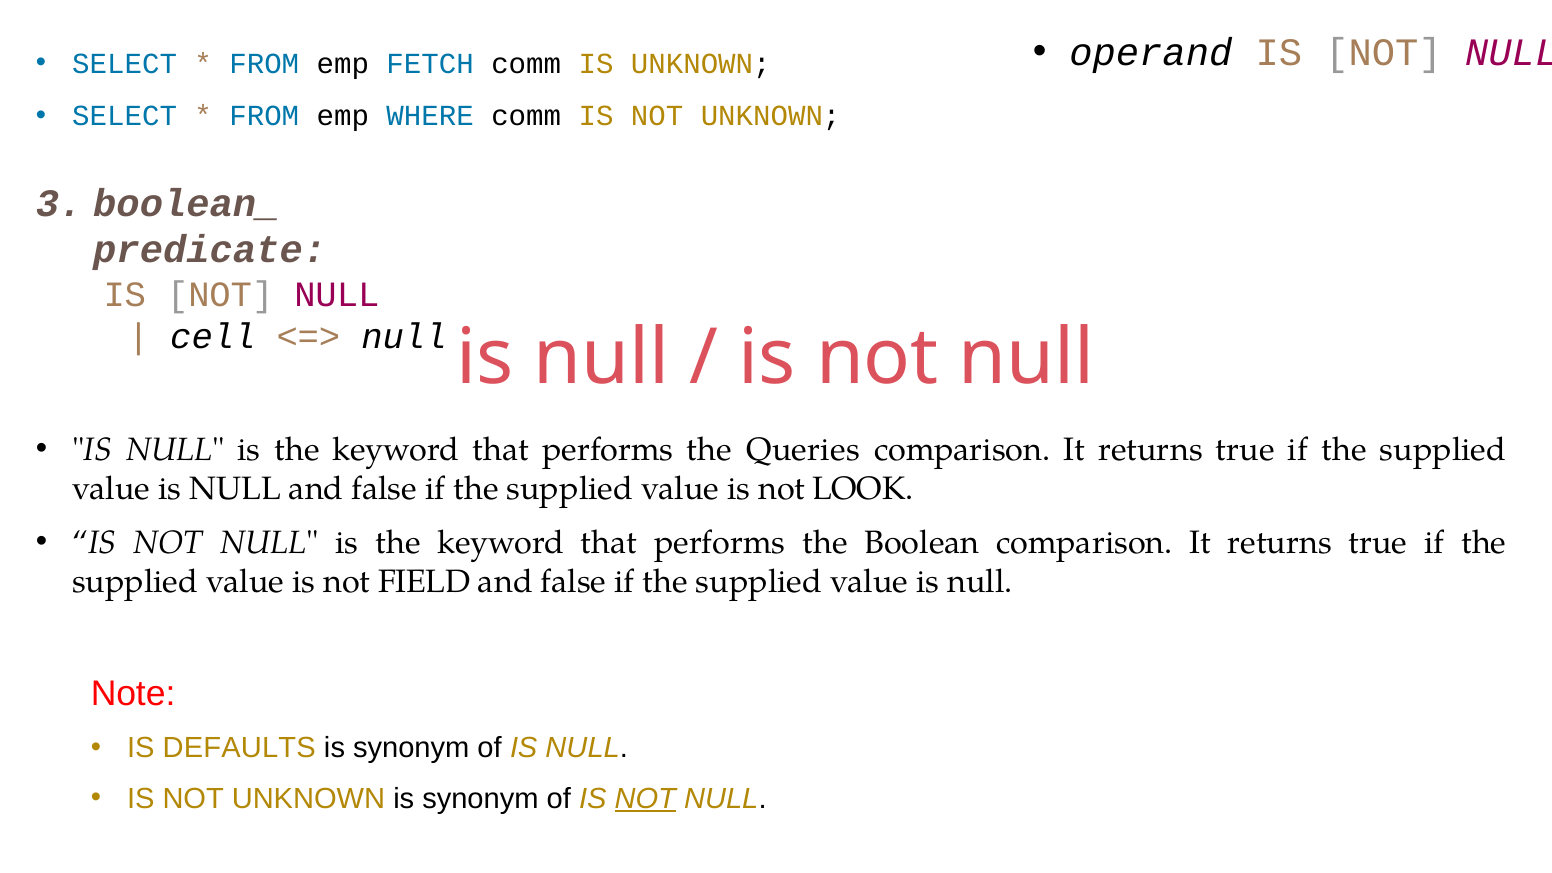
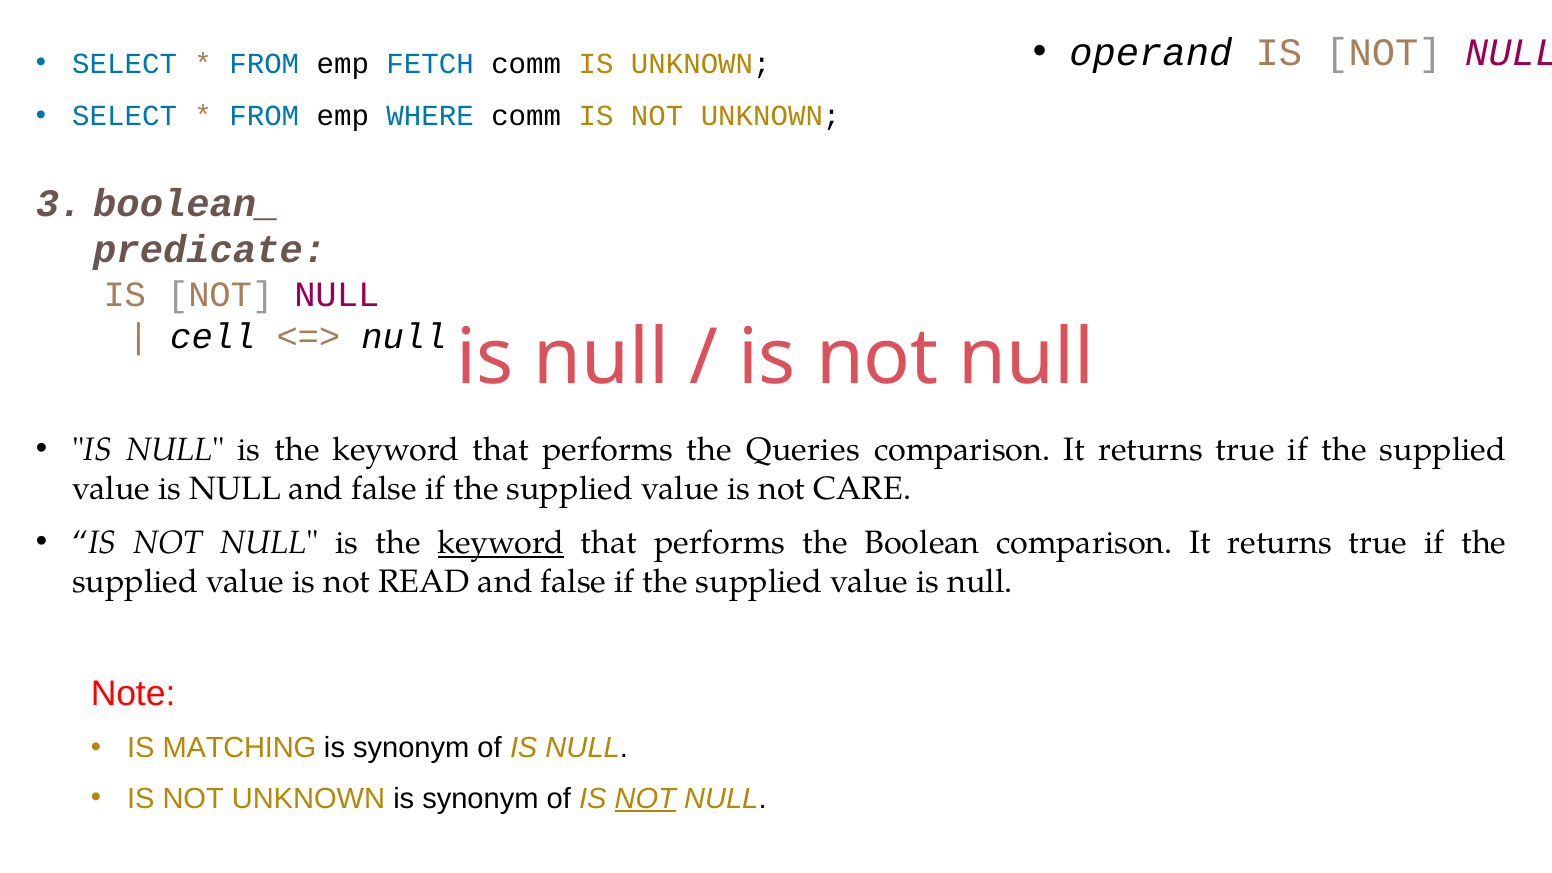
LOOK: LOOK -> CARE (863, 489)
keyword underline: none -> present (501, 543)
FIELD: FIELD -> READ (424, 582)
DEFAULTS: DEFAULTS -> MATCHING (239, 748)
